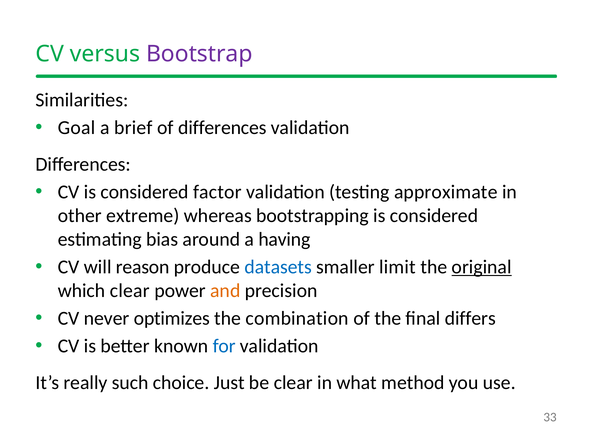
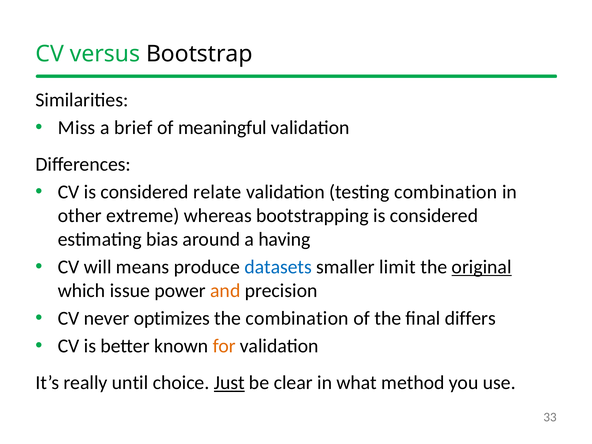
Bootstrap colour: purple -> black (199, 54)
Goal: Goal -> Miss (77, 128)
of differences: differences -> meaningful (222, 128)
factor: factor -> relate (217, 192)
testing approximate: approximate -> combination (446, 192)
reason: reason -> means (143, 267)
which clear: clear -> issue (130, 291)
for colour: blue -> orange (224, 346)
such: such -> until (130, 383)
Just underline: none -> present (229, 383)
